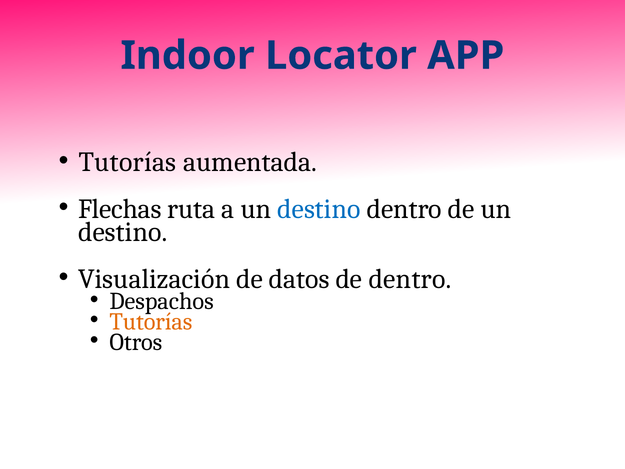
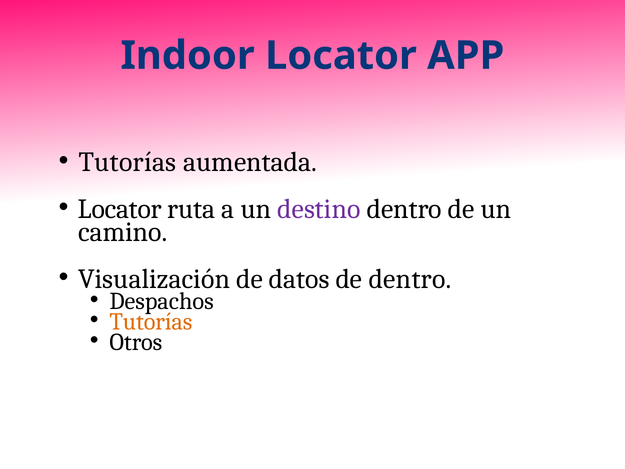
Flechas: Flechas -> Locator (120, 209)
destino colour: blue -> purple (319, 209)
destino: destino -> camino (123, 232)
